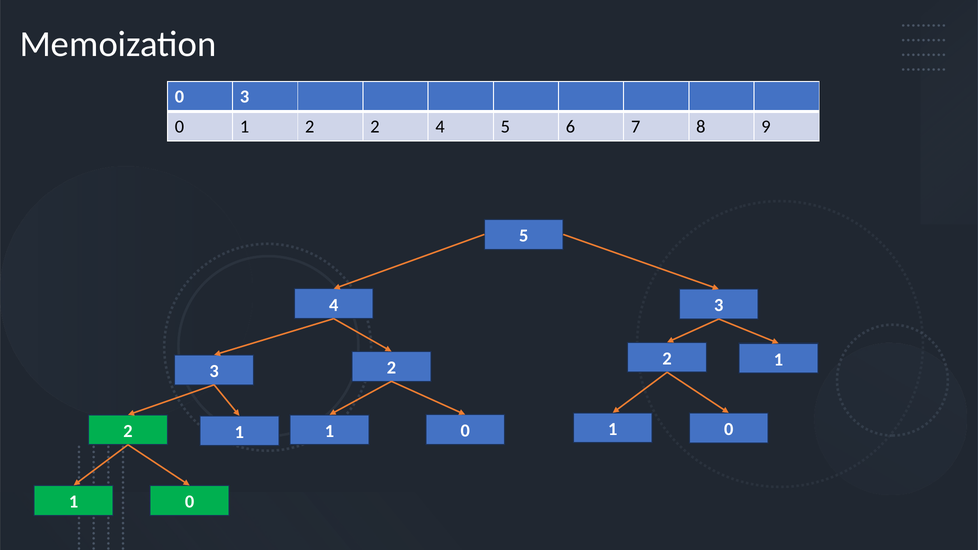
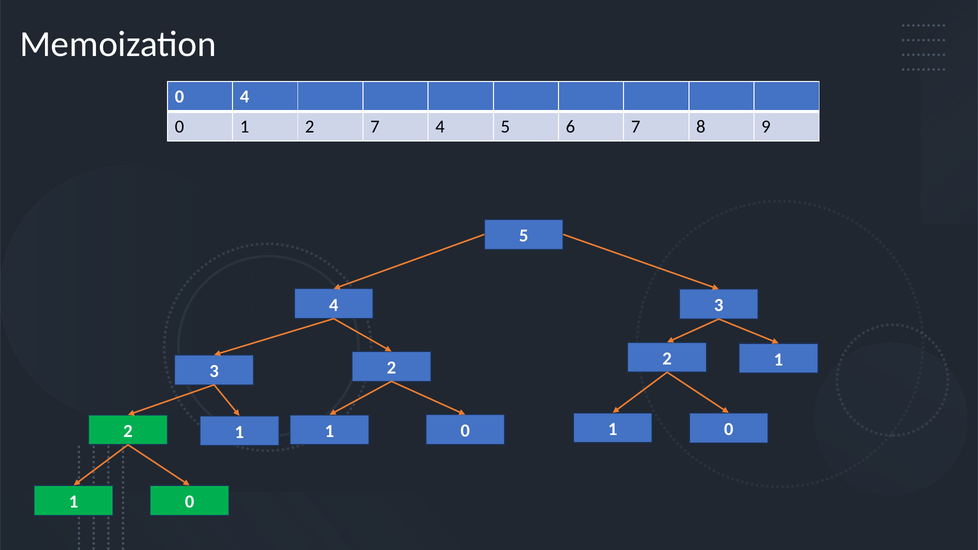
0 3: 3 -> 4 (245, 97)
1 2 2: 2 -> 7 (375, 127)
